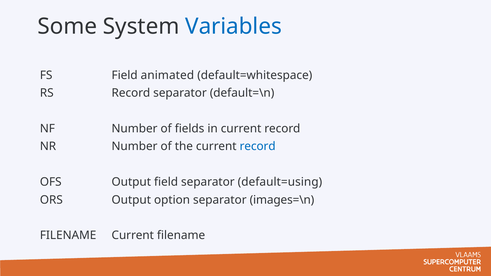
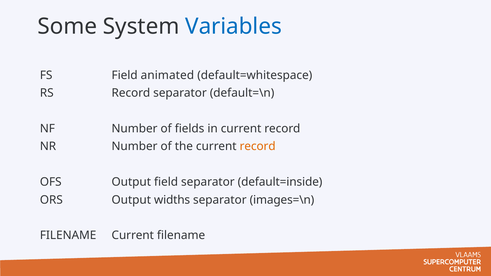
record colour: blue -> orange (258, 146)
default=using: default=using -> default=inside (280, 182)
option: option -> widths (172, 200)
